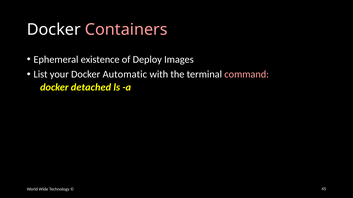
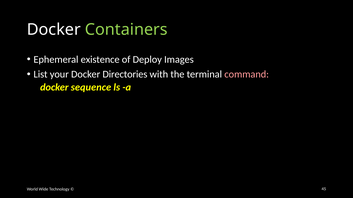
Containers colour: pink -> light green (126, 30)
Automatic: Automatic -> Directories (125, 74)
detached: detached -> sequence (91, 87)
